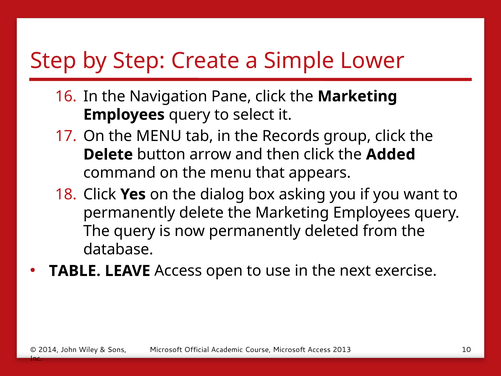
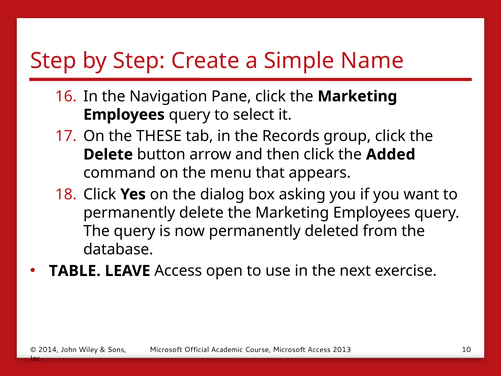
Lower: Lower -> Name (372, 61)
MENU: MENU -> THESE (159, 136)
